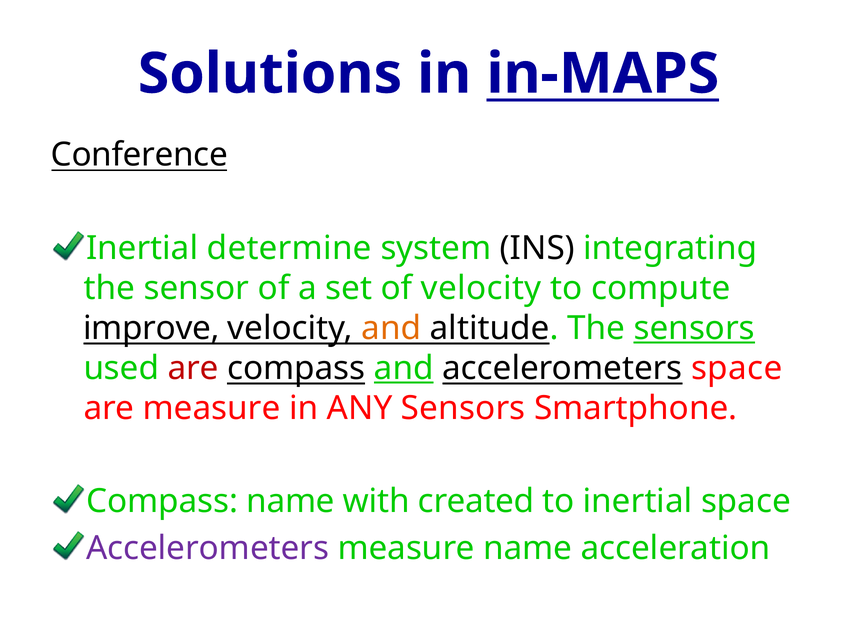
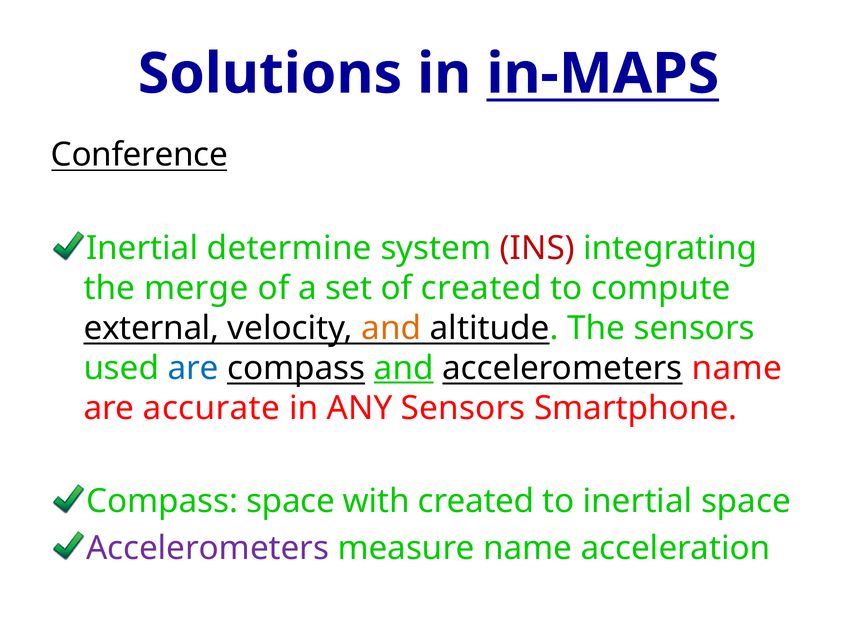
INS colour: black -> red (537, 249)
sensor: sensor -> merge (196, 289)
of velocity: velocity -> created (481, 289)
improve: improve -> external (151, 329)
sensors underline: present -> none (694, 329)
are colour: red -> blue (193, 369)
accelerometers space: space -> name (737, 369)
are measure: measure -> accurate (211, 409)
Compass name: name -> space (291, 502)
